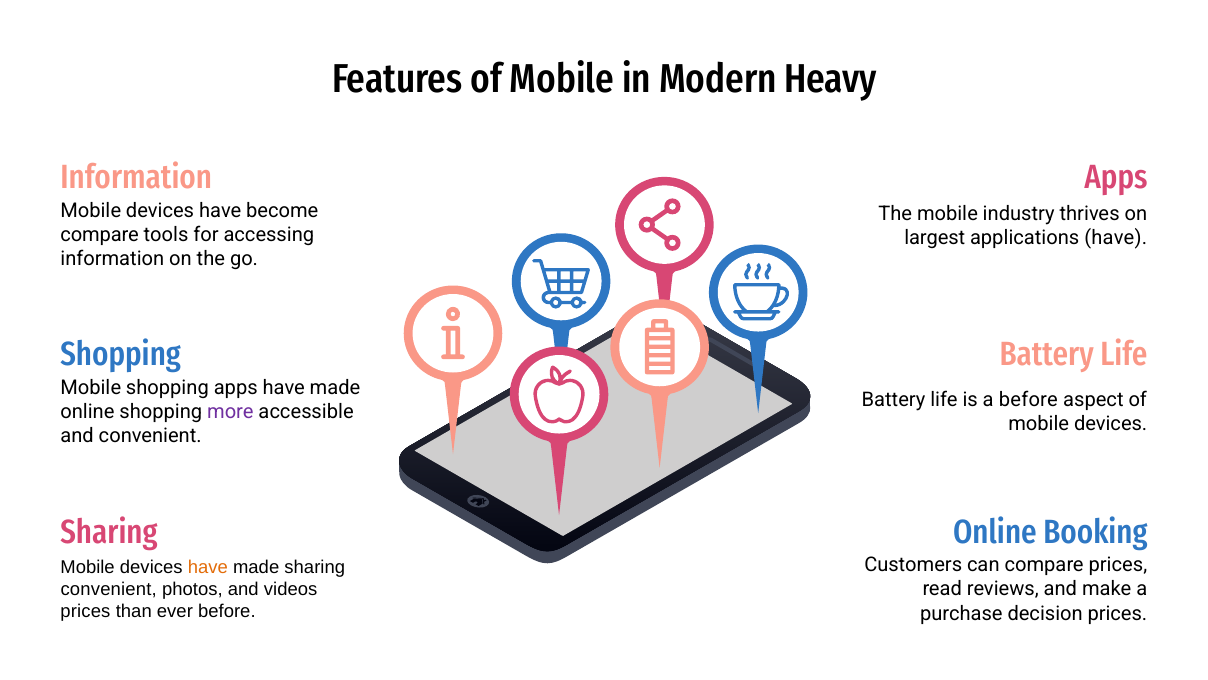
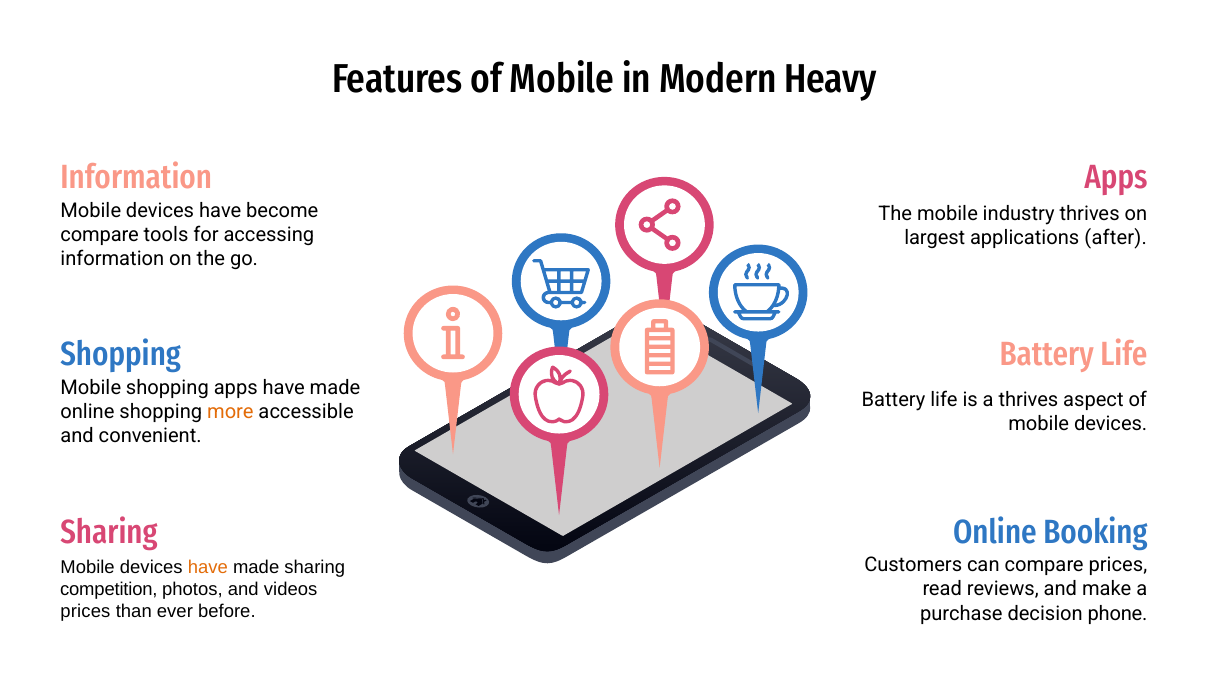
applications have: have -> after (1116, 238)
a before: before -> thrives (1029, 400)
more colour: purple -> orange (230, 412)
convenient: convenient -> competition (109, 589)
decision prices: prices -> phone (1117, 613)
